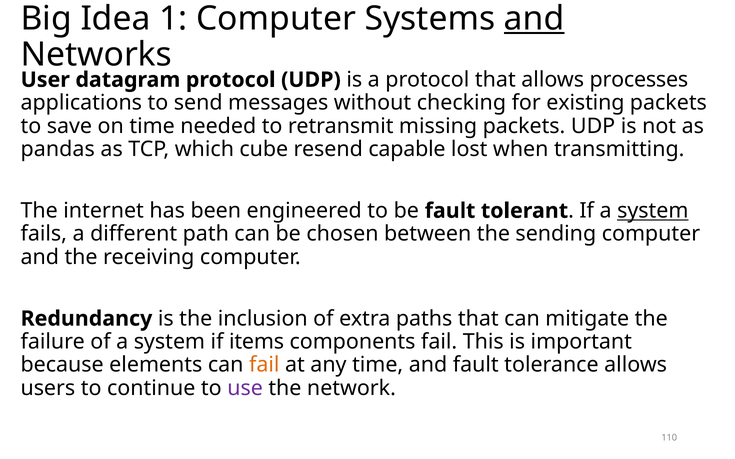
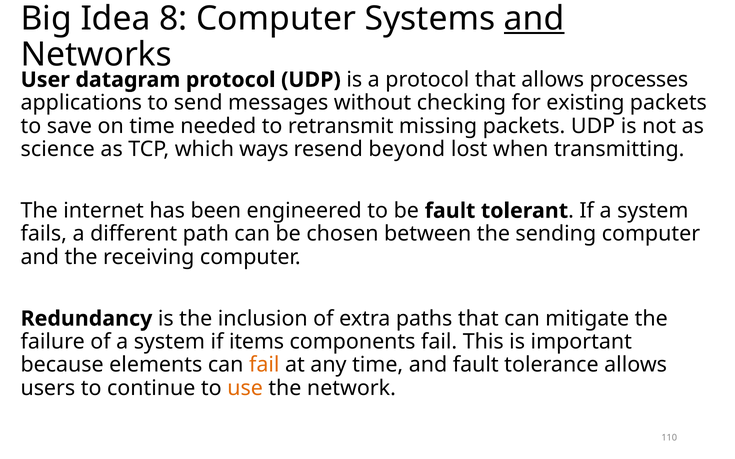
1: 1 -> 8 (173, 19)
pandas: pandas -> science (58, 149)
cube: cube -> ways (264, 149)
capable: capable -> beyond (407, 149)
system underline: present -> none (653, 211)
use colour: purple -> orange (245, 388)
